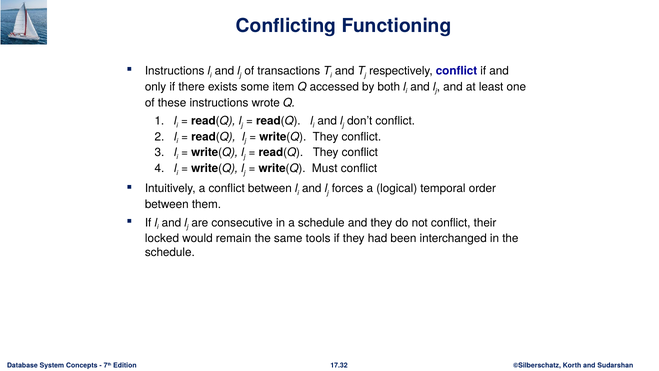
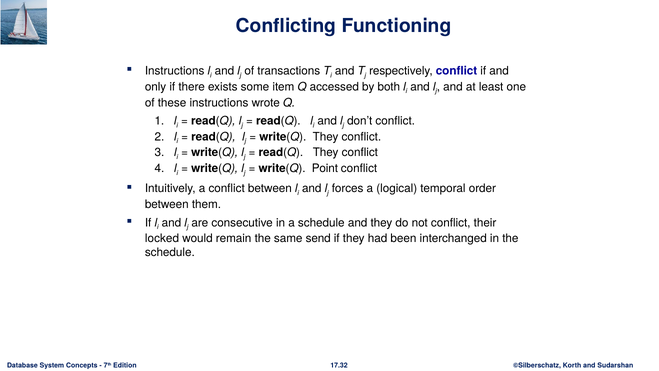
Must: Must -> Point (325, 168)
tools: tools -> send (318, 238)
